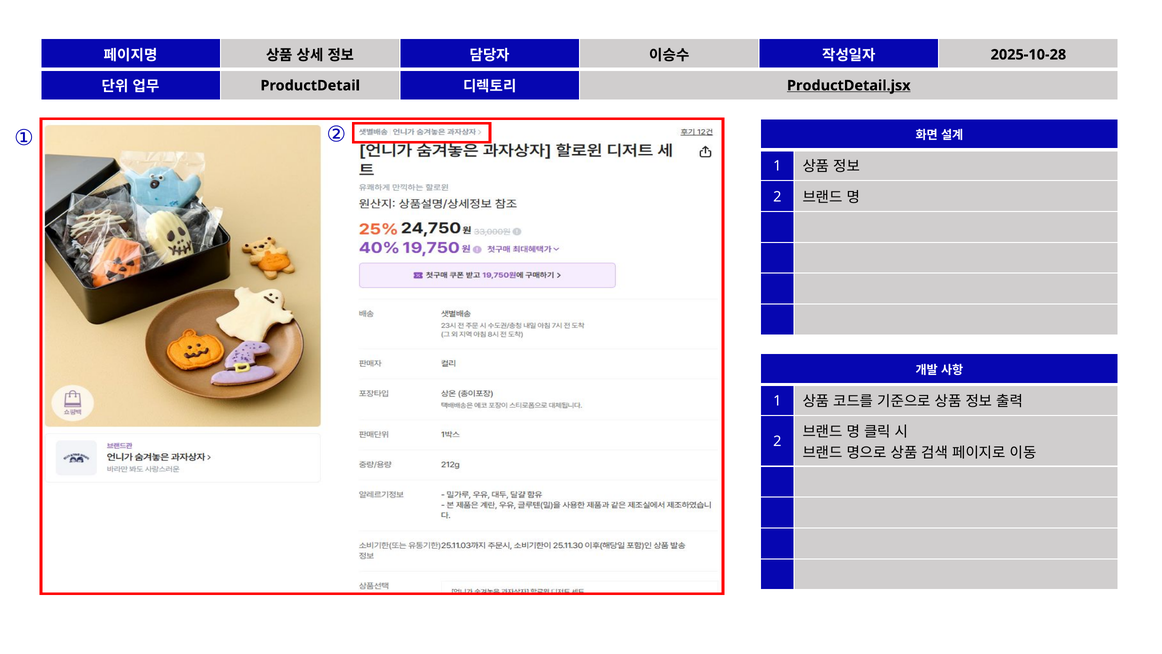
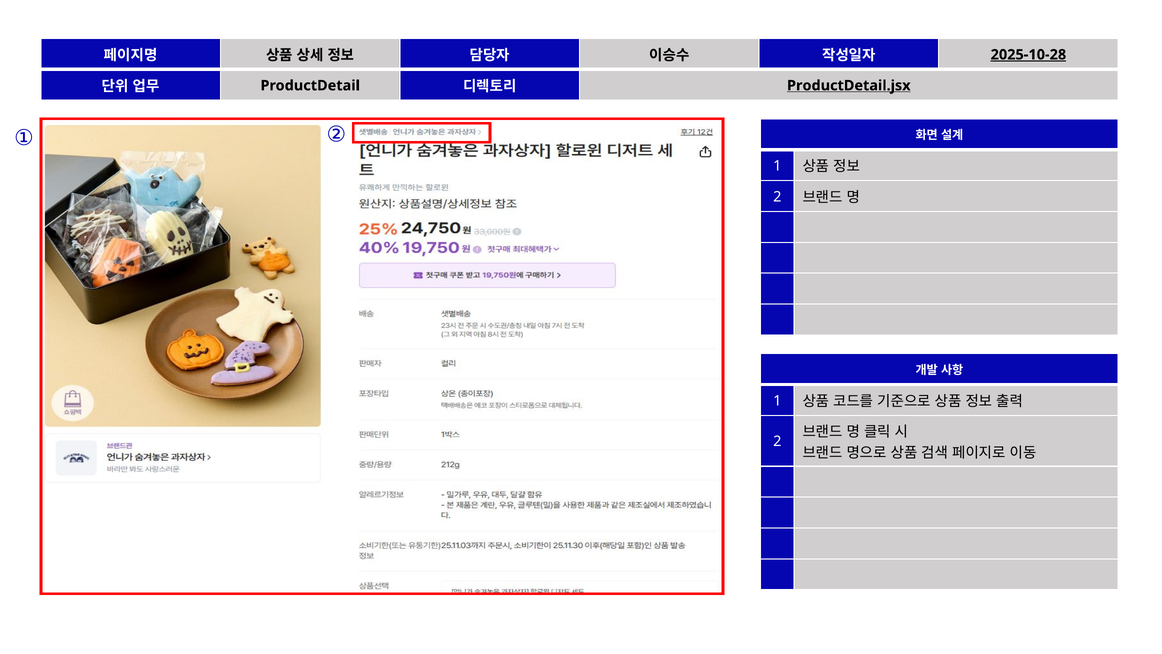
2025-10-28 underline: none -> present (1028, 55)
